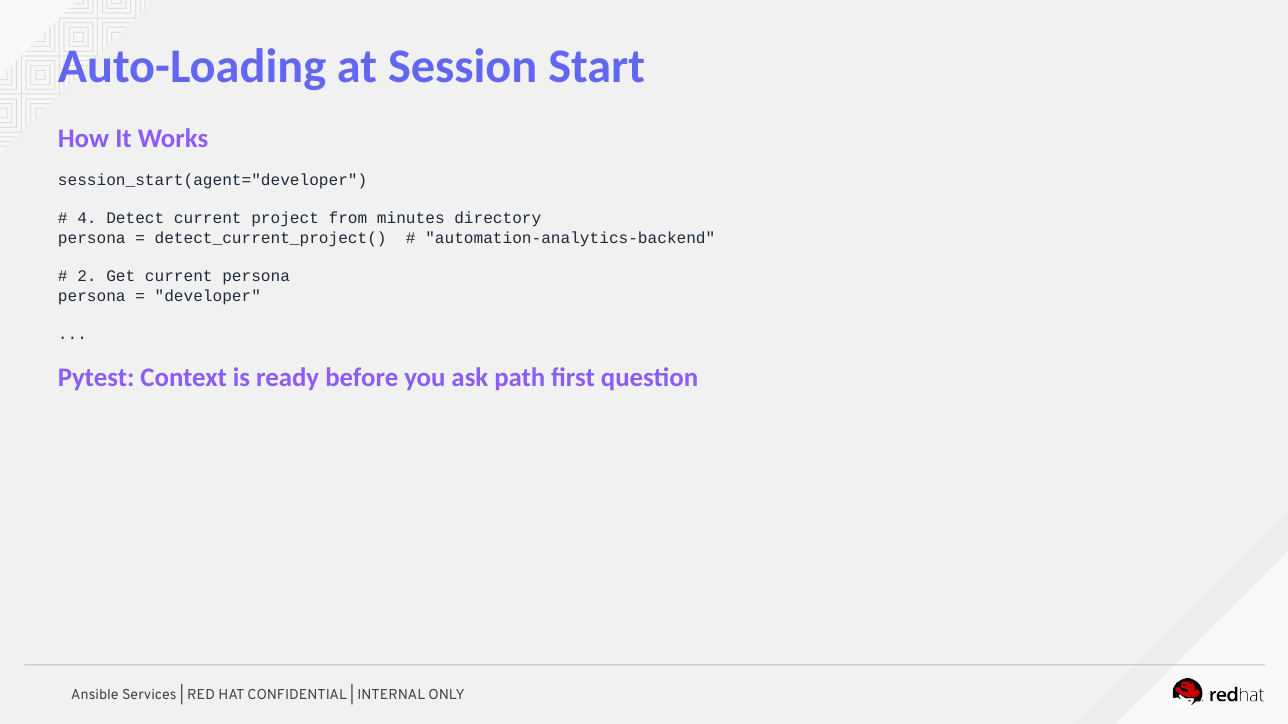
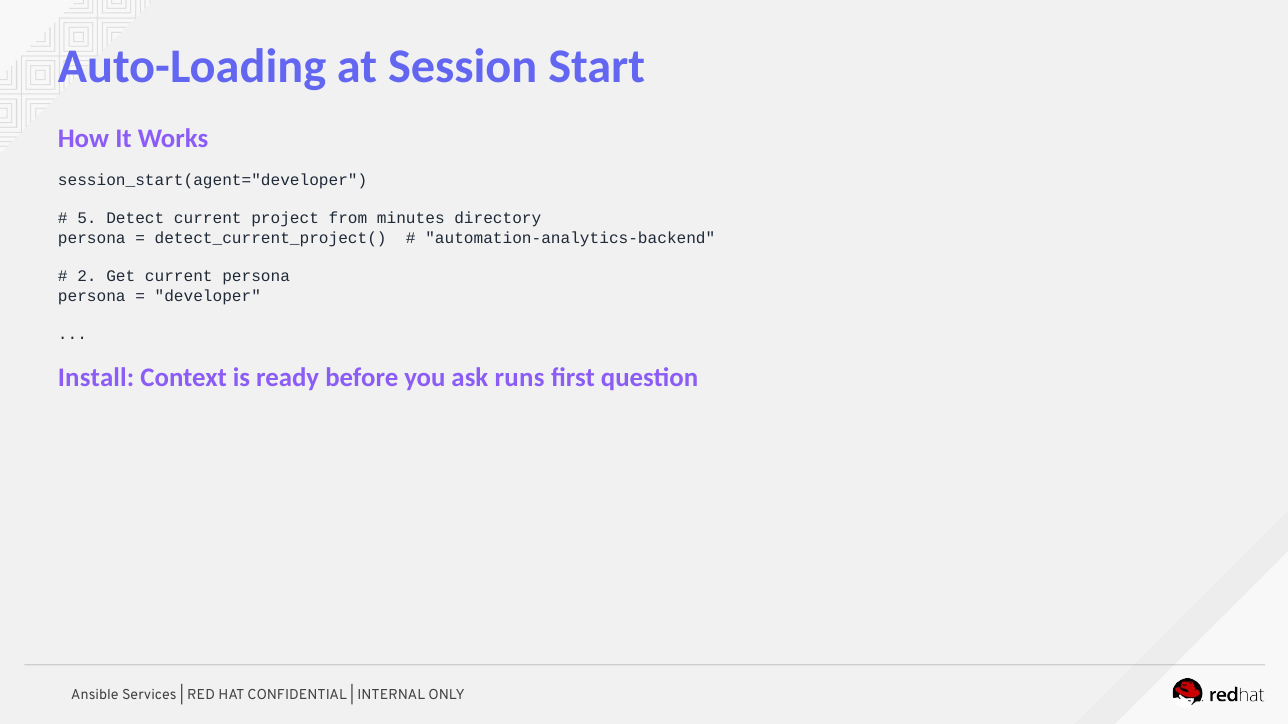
4: 4 -> 5 (87, 219)
Pytest: Pytest -> Install (96, 377)
path: path -> runs (520, 377)
